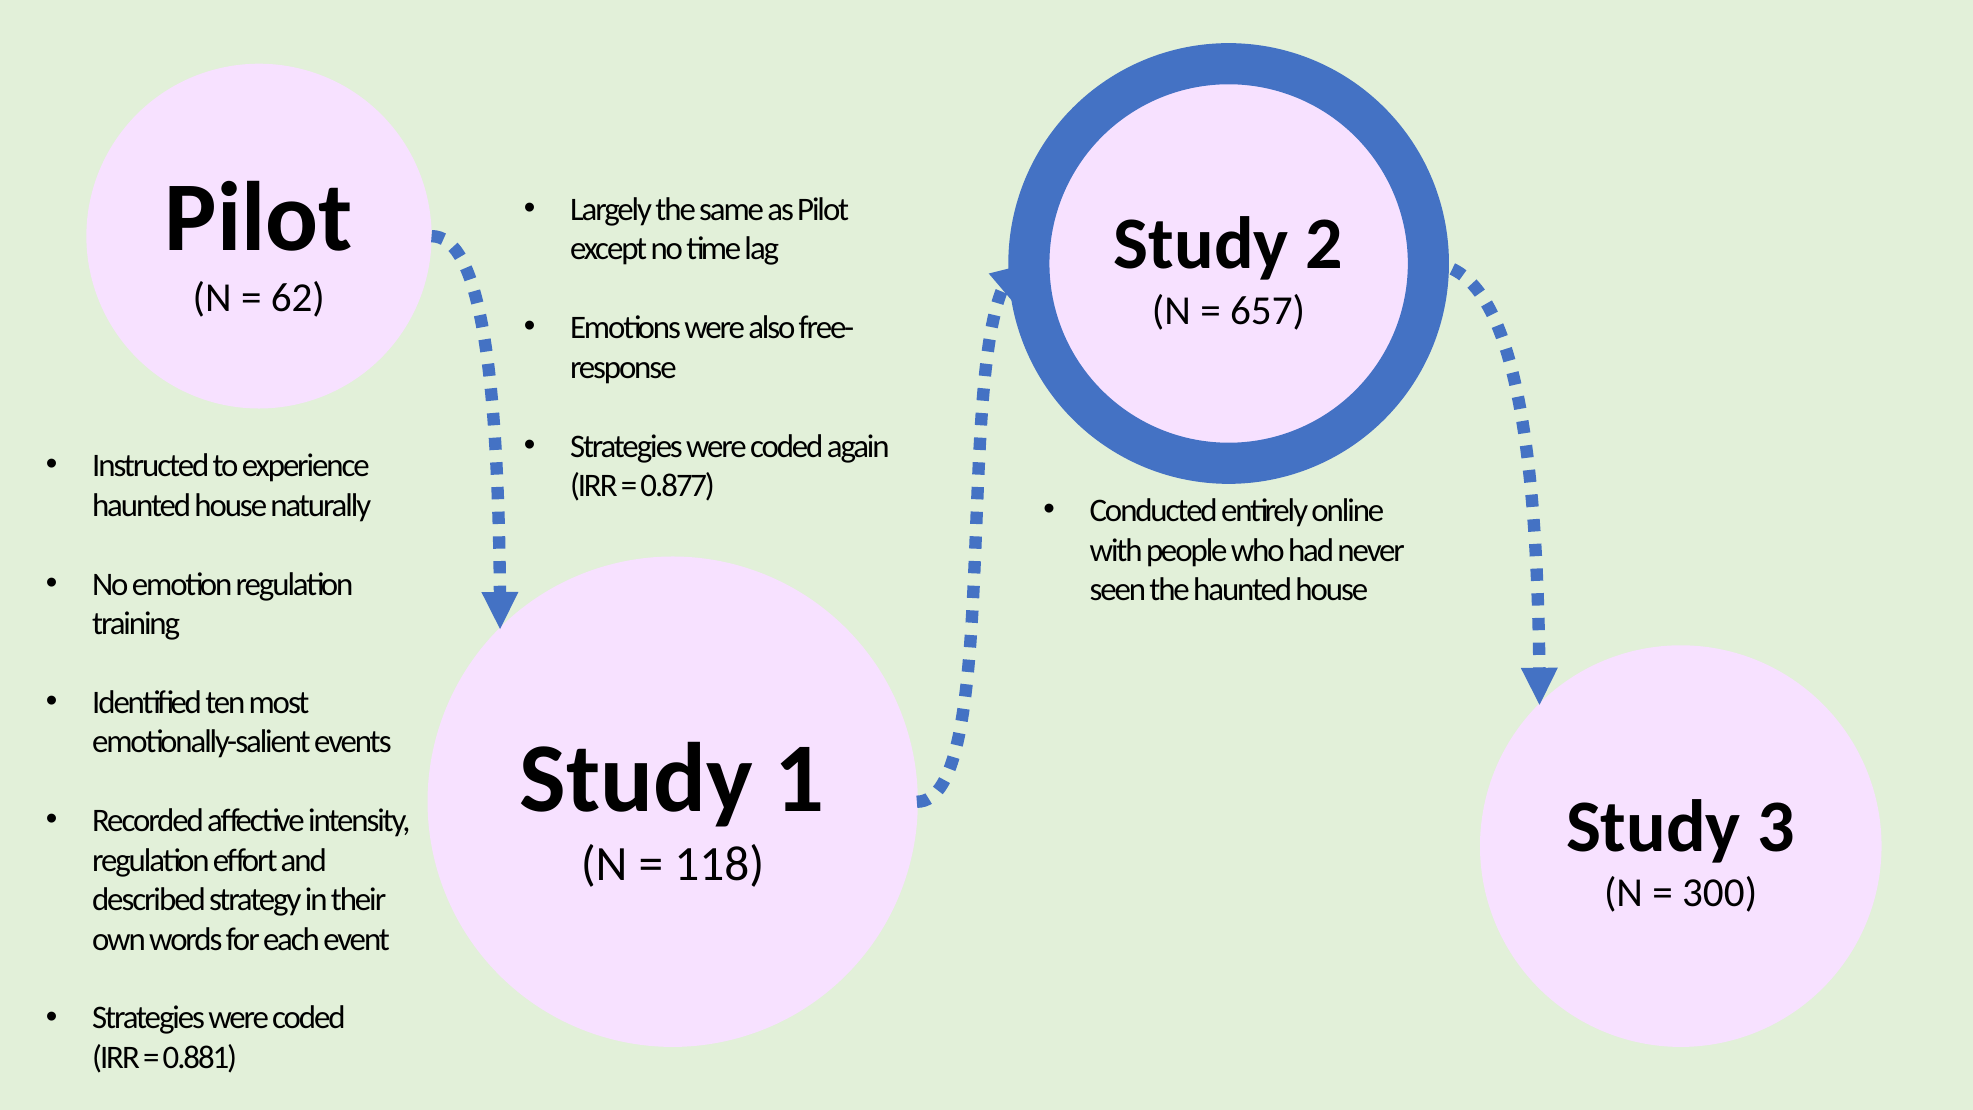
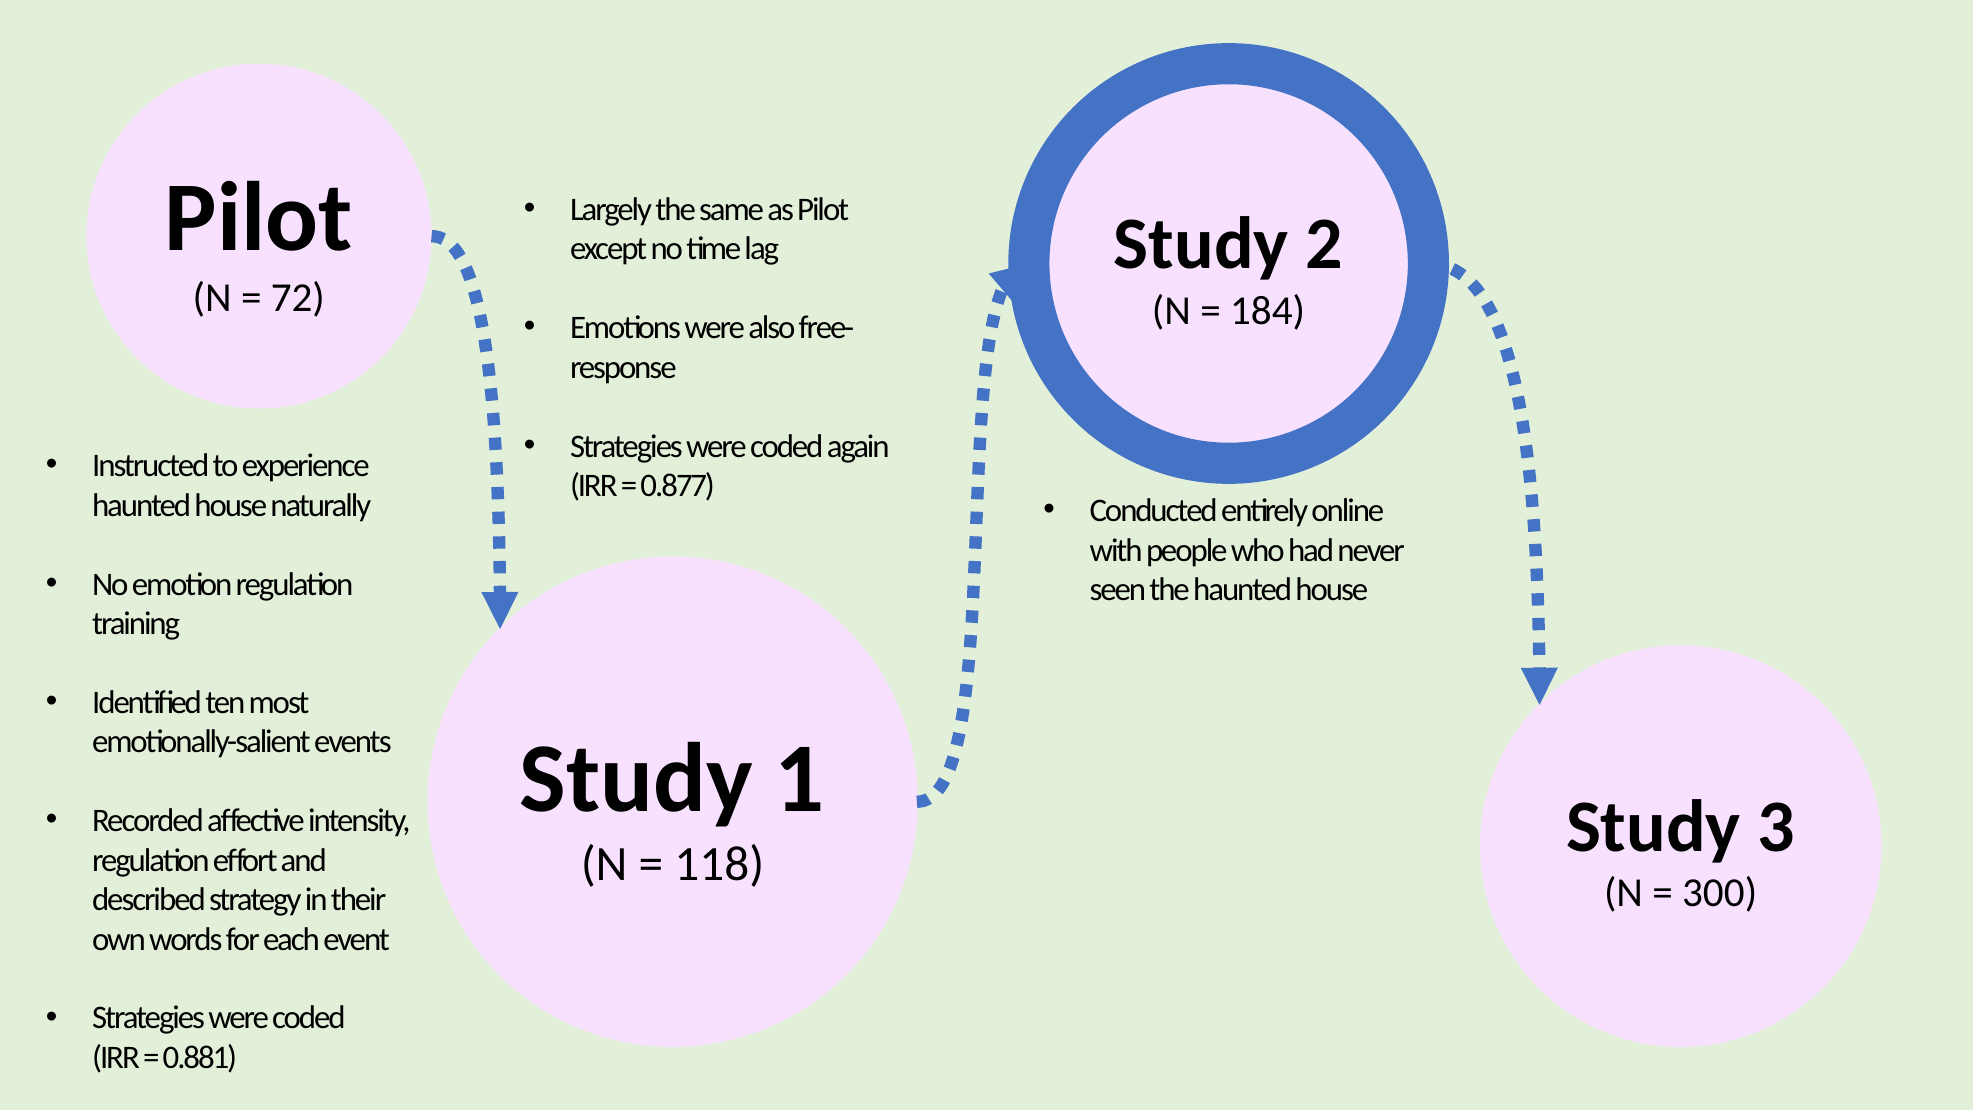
62: 62 -> 72 (298, 298)
657: 657 -> 184 (1268, 311)
